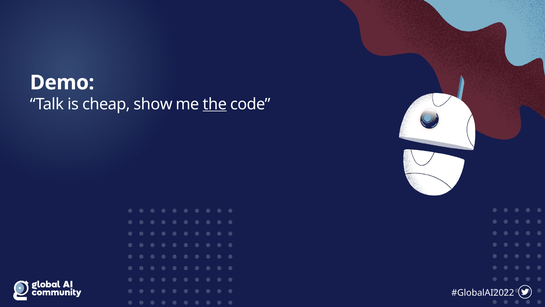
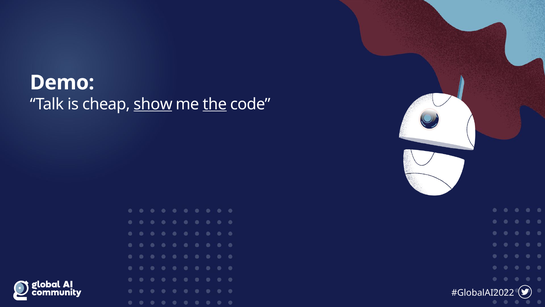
show underline: none -> present (153, 104)
